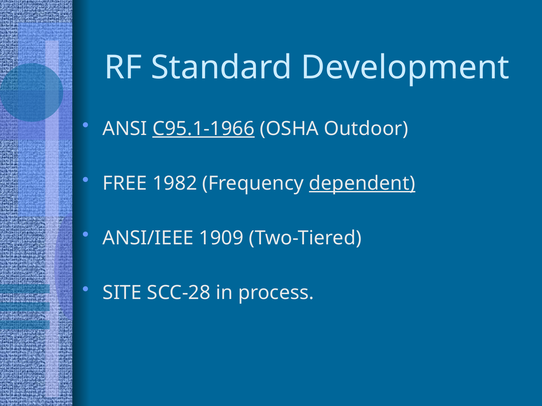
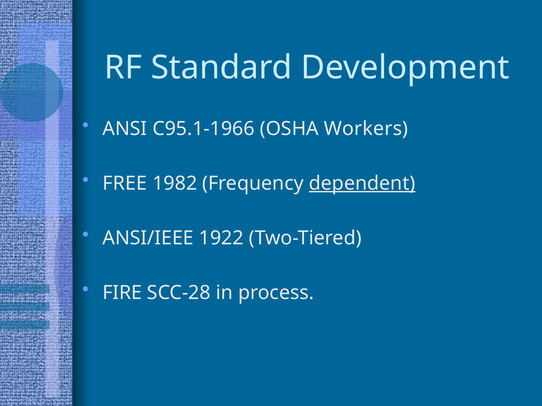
C95.1-1966 underline: present -> none (204, 129)
Outdoor: Outdoor -> Workers (366, 129)
1909: 1909 -> 1922 (221, 238)
SITE: SITE -> FIRE (122, 293)
